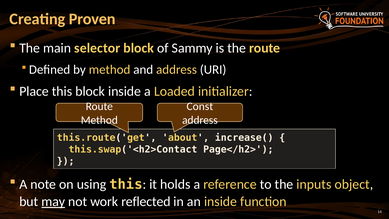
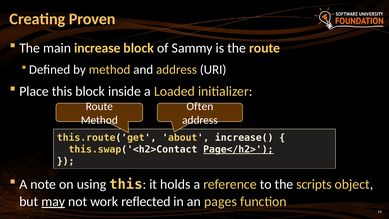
selector: selector -> increase (97, 48)
Const: Const -> Often (200, 106)
Page</h2> underline: none -> present (238, 149)
inputs: inputs -> scripts (314, 184)
an inside: inside -> pages (220, 201)
